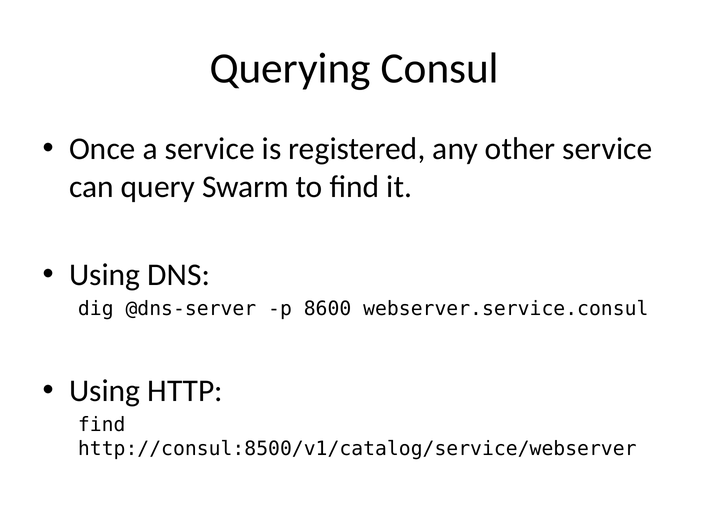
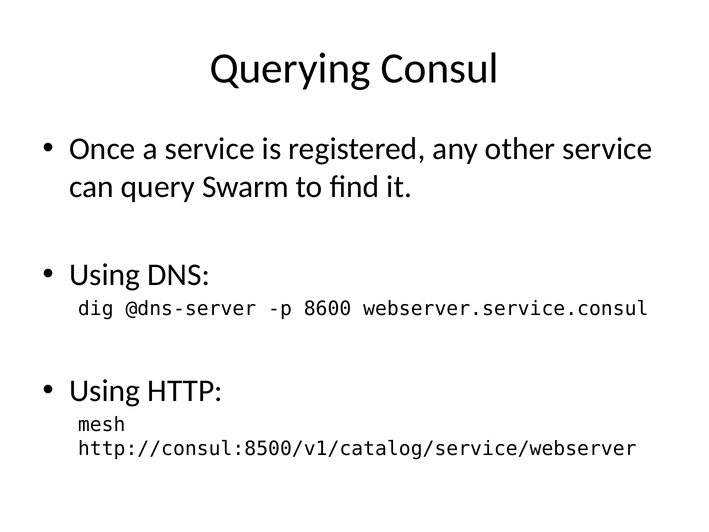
find: find -> mesh (102, 425)
